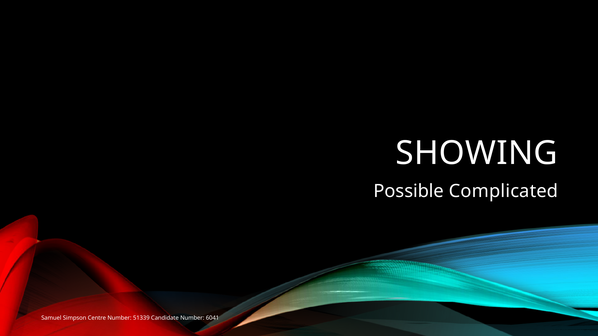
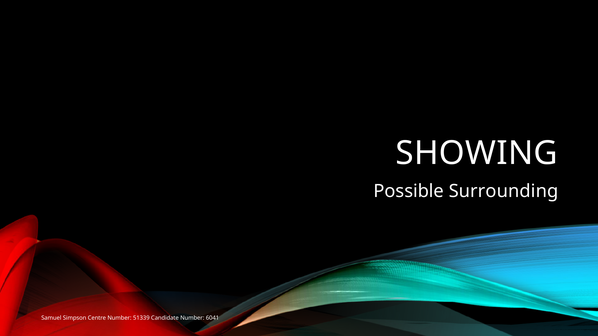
Complicated: Complicated -> Surrounding (504, 191)
